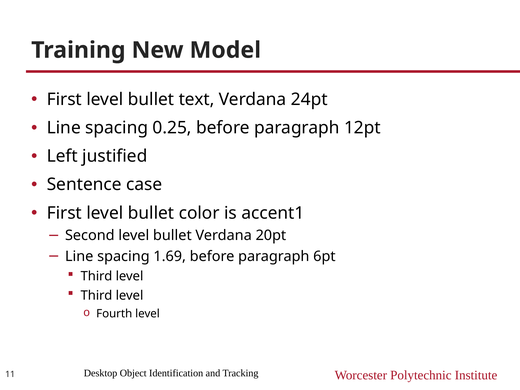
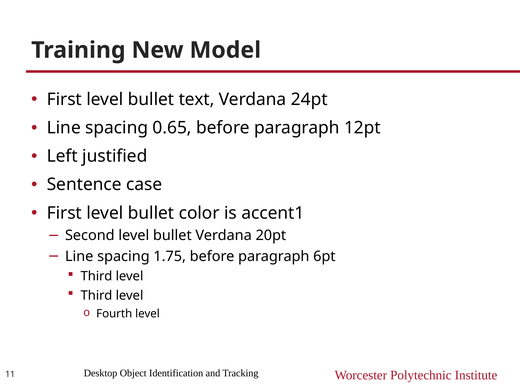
0.25: 0.25 -> 0.65 (172, 128)
1.69: 1.69 -> 1.75 (170, 256)
